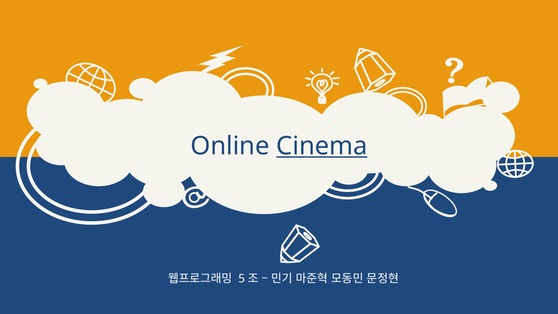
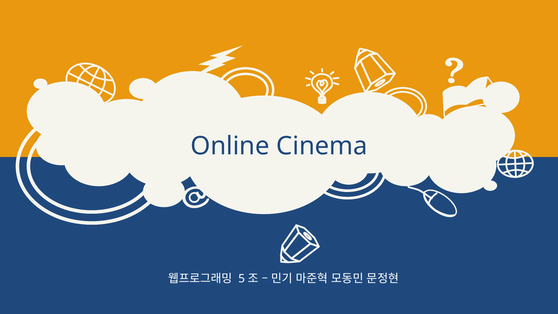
Cinema underline: present -> none (322, 146)
